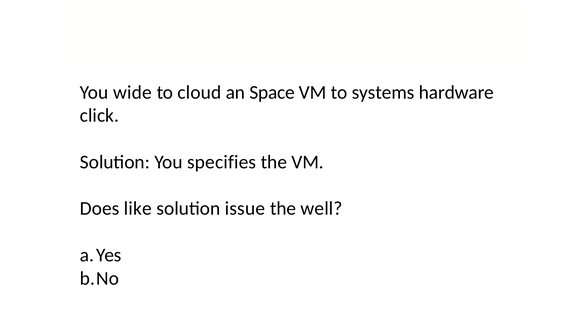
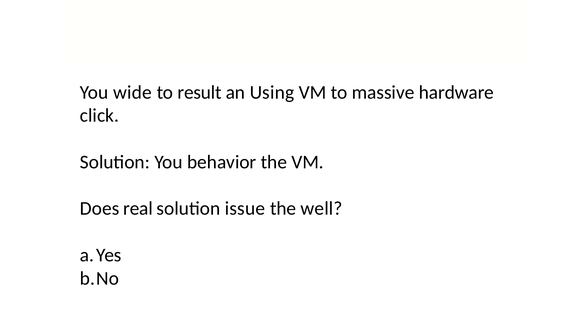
cloud: cloud -> result (200, 92)
Space: Space -> Using (272, 92)
systems: systems -> massive (383, 92)
specifies: specifies -> behavior (222, 162)
like: like -> real (138, 208)
